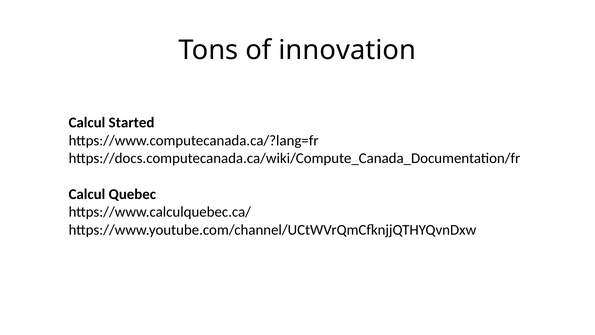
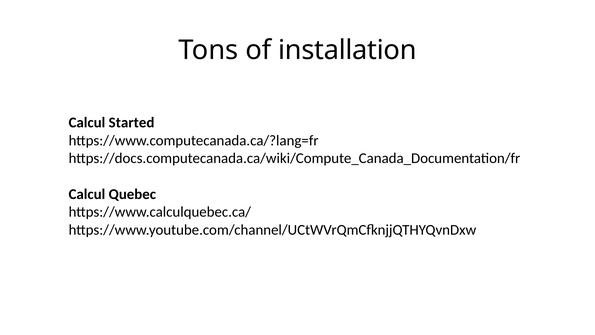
innovation: innovation -> installation (347, 50)
